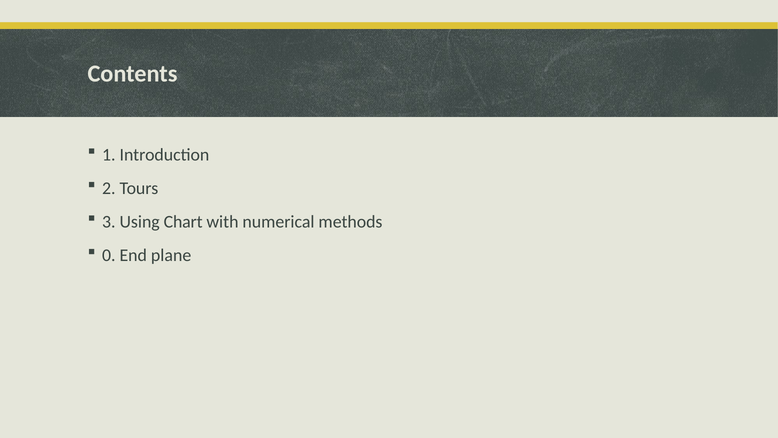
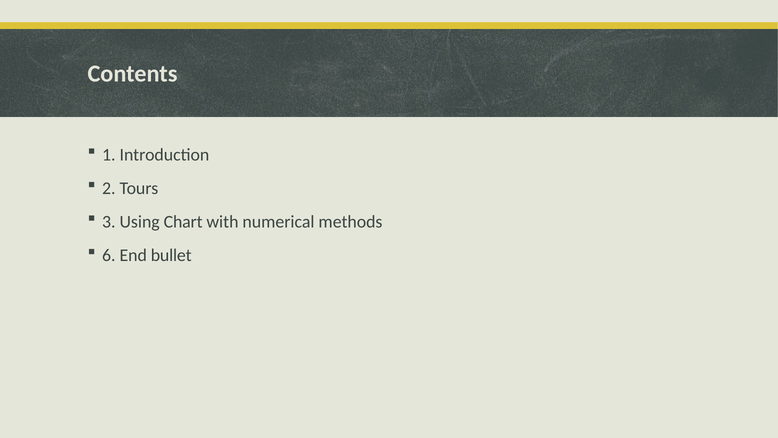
0: 0 -> 6 (109, 255)
plane: plane -> bullet (171, 255)
